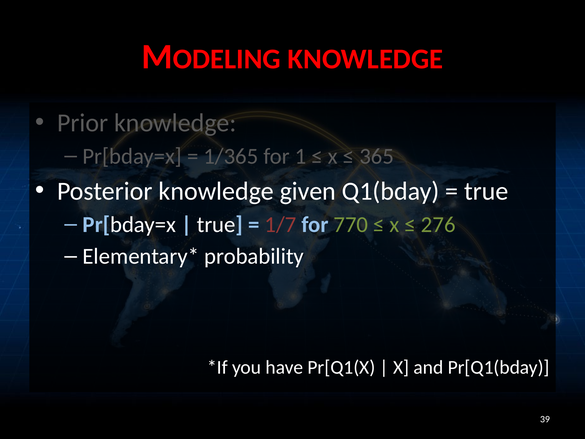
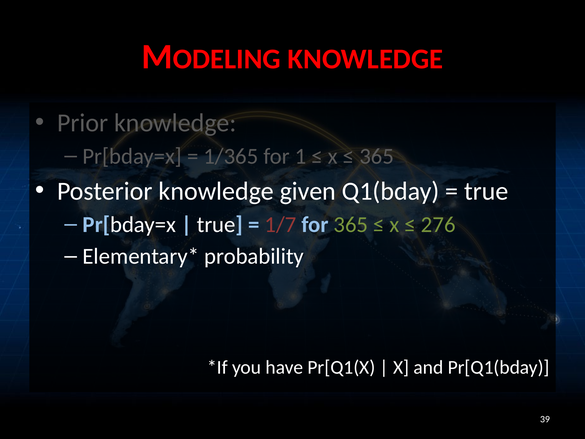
for 770: 770 -> 365 (351, 225)
